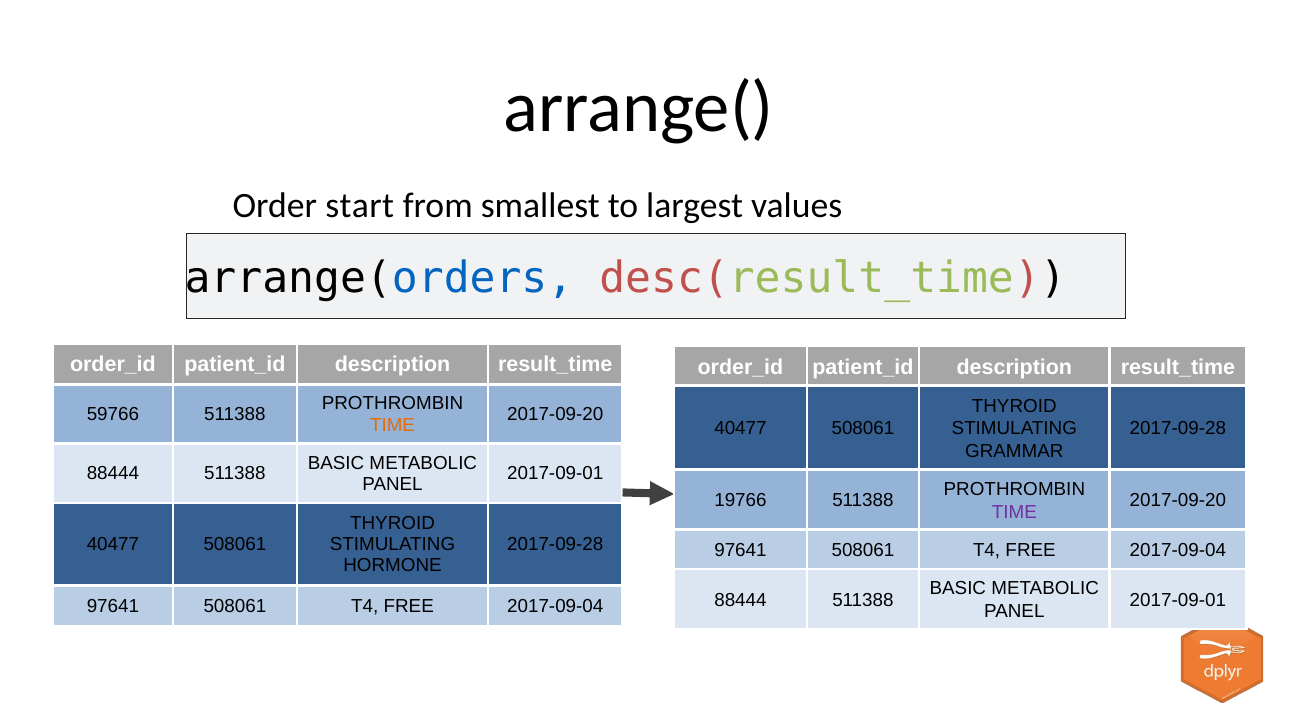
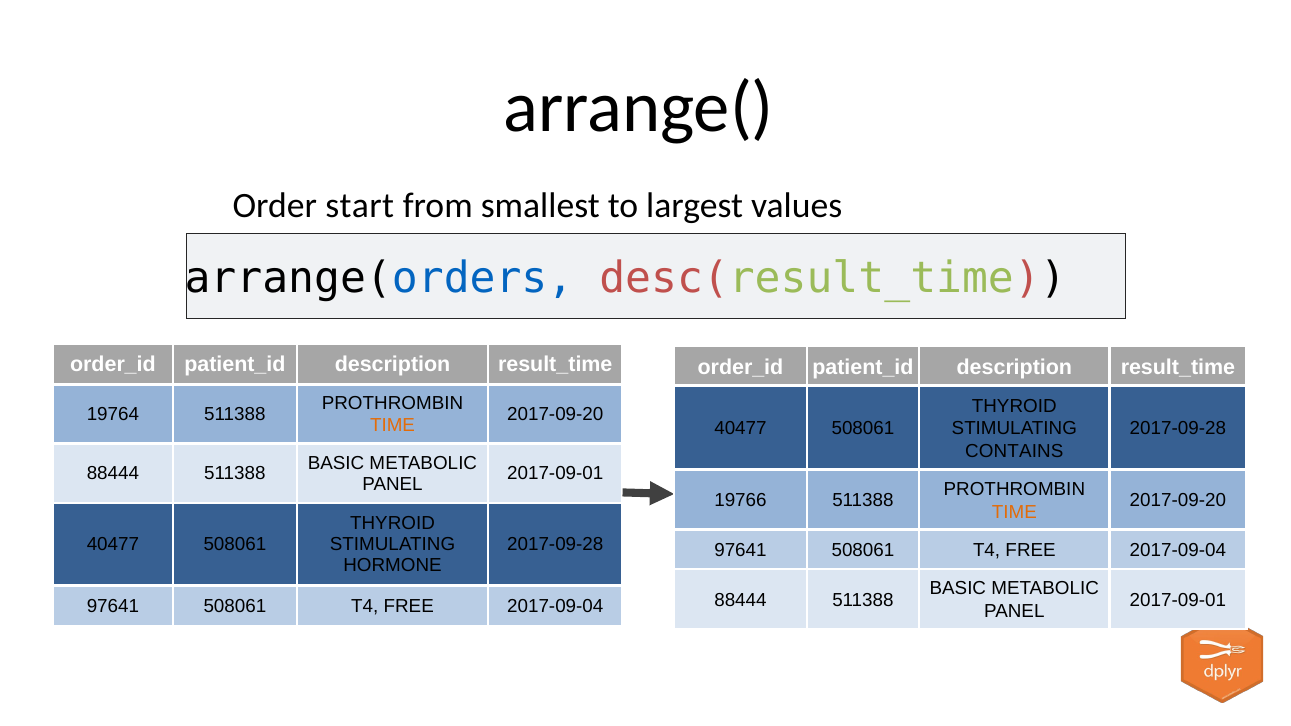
59766: 59766 -> 19764 (113, 414)
GRAMMAR: GRAMMAR -> CONTAINS (1014, 451)
TIME colour: purple -> orange (1014, 512)
